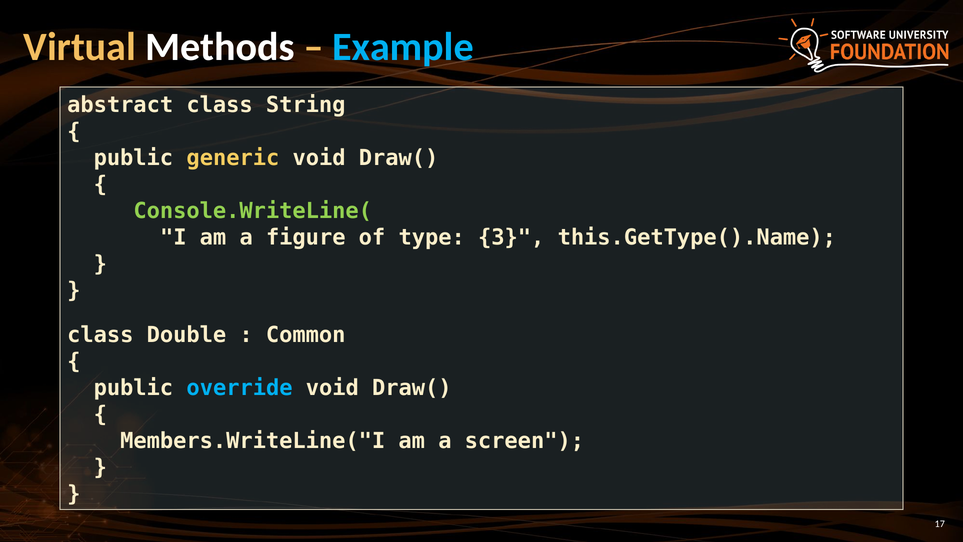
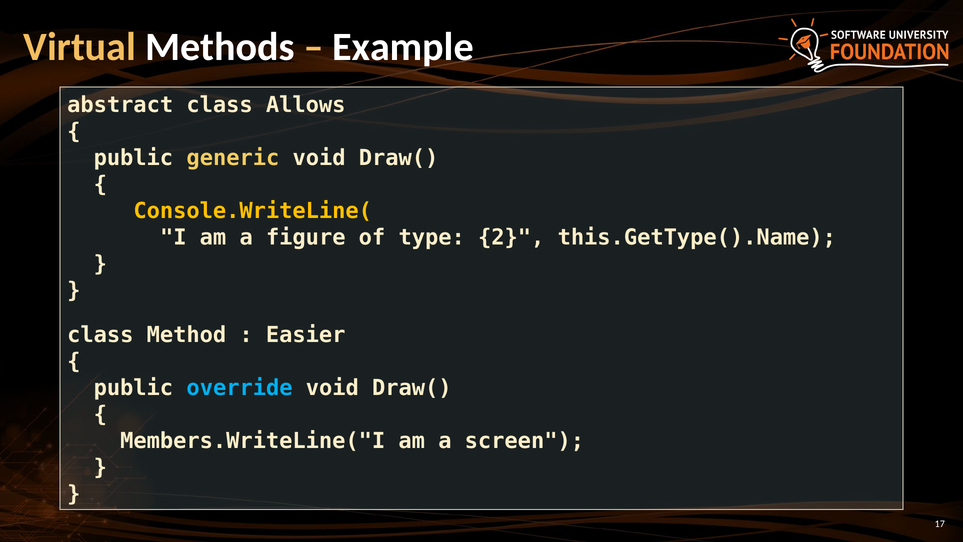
Example colour: light blue -> white (403, 47)
String: String -> Allows (306, 105)
Console.WriteLine( colour: light green -> yellow (253, 211)
3: 3 -> 2 (511, 237)
Double: Double -> Method (186, 335)
Common: Common -> Easier (306, 335)
